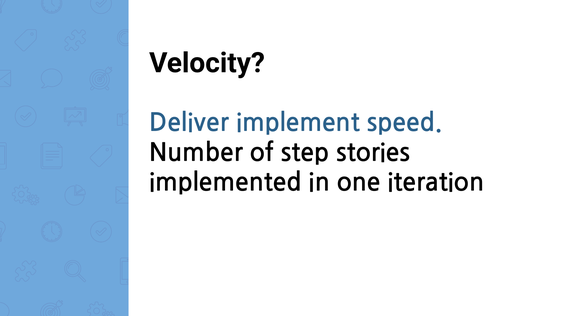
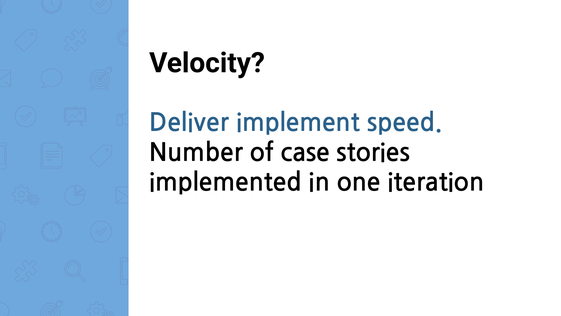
step: step -> case (305, 153)
